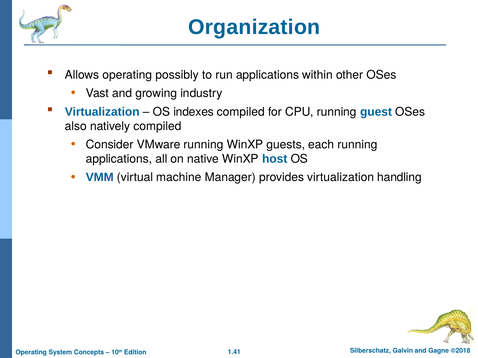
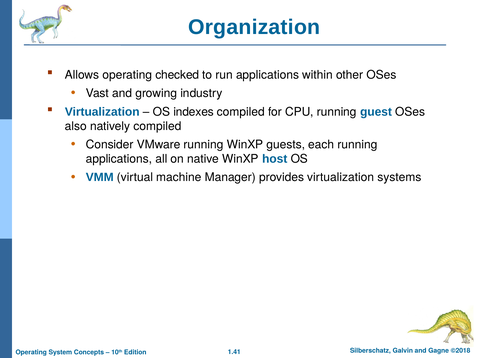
possibly: possibly -> checked (177, 75)
handling: handling -> systems (399, 178)
